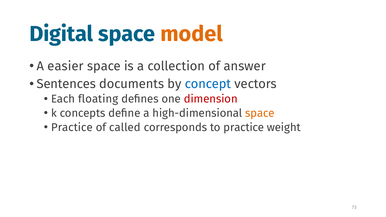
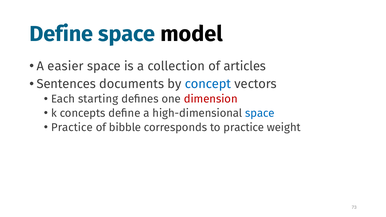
Digital: Digital -> Define (61, 34)
model colour: orange -> black (192, 34)
answer: answer -> articles (245, 66)
floating: floating -> starting (98, 99)
space colour: orange -> blue (260, 113)
called: called -> bibble (125, 127)
